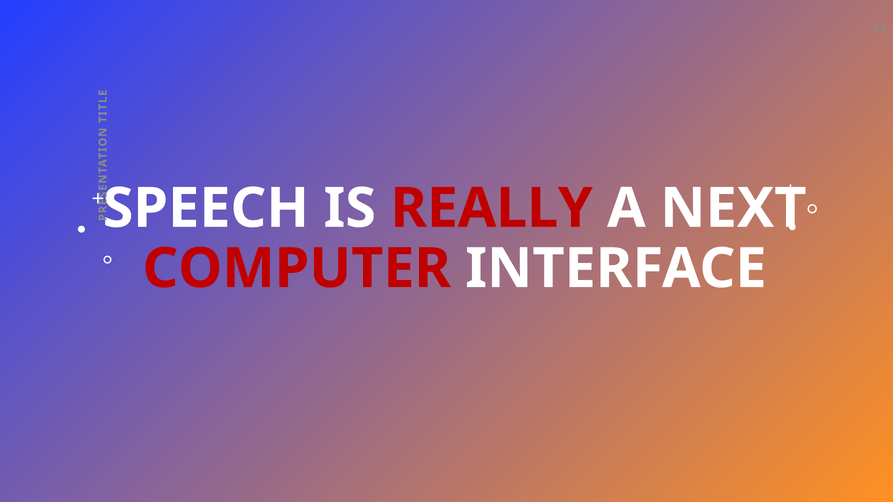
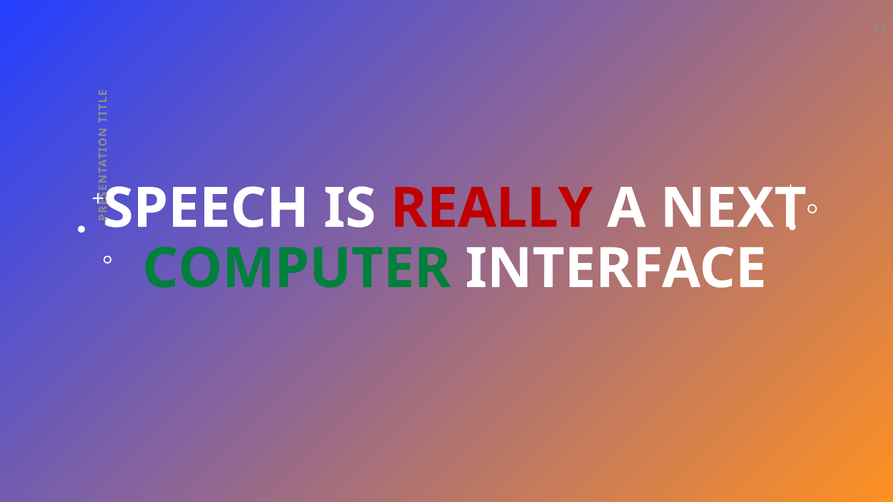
COMPUTER colour: red -> green (297, 269)
